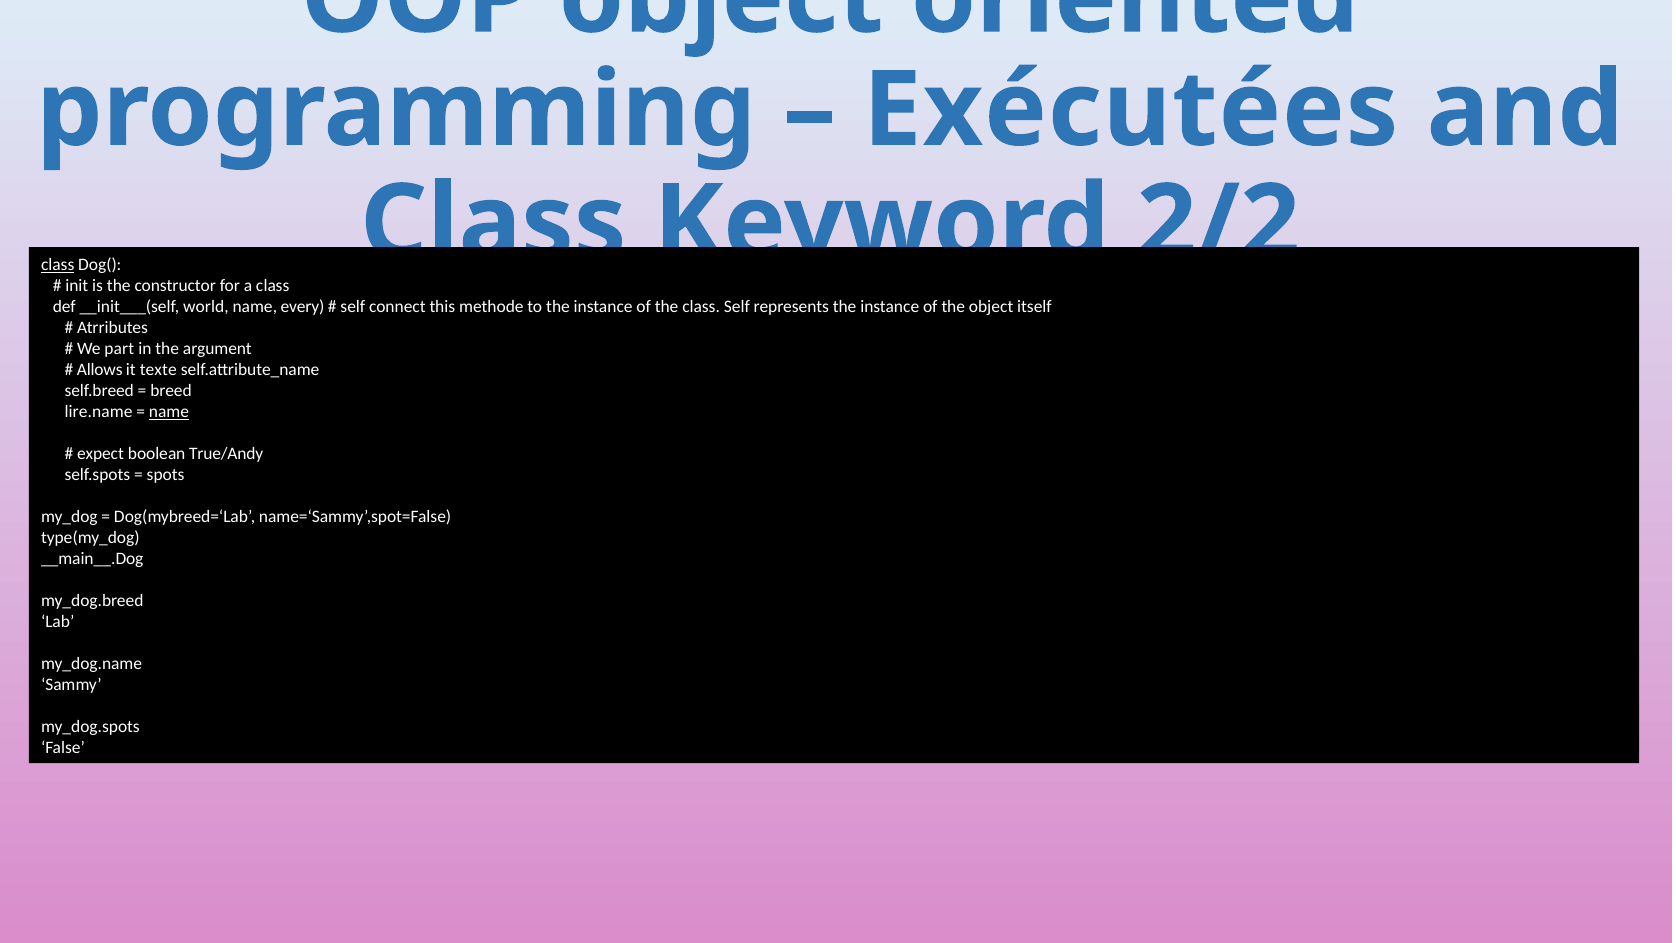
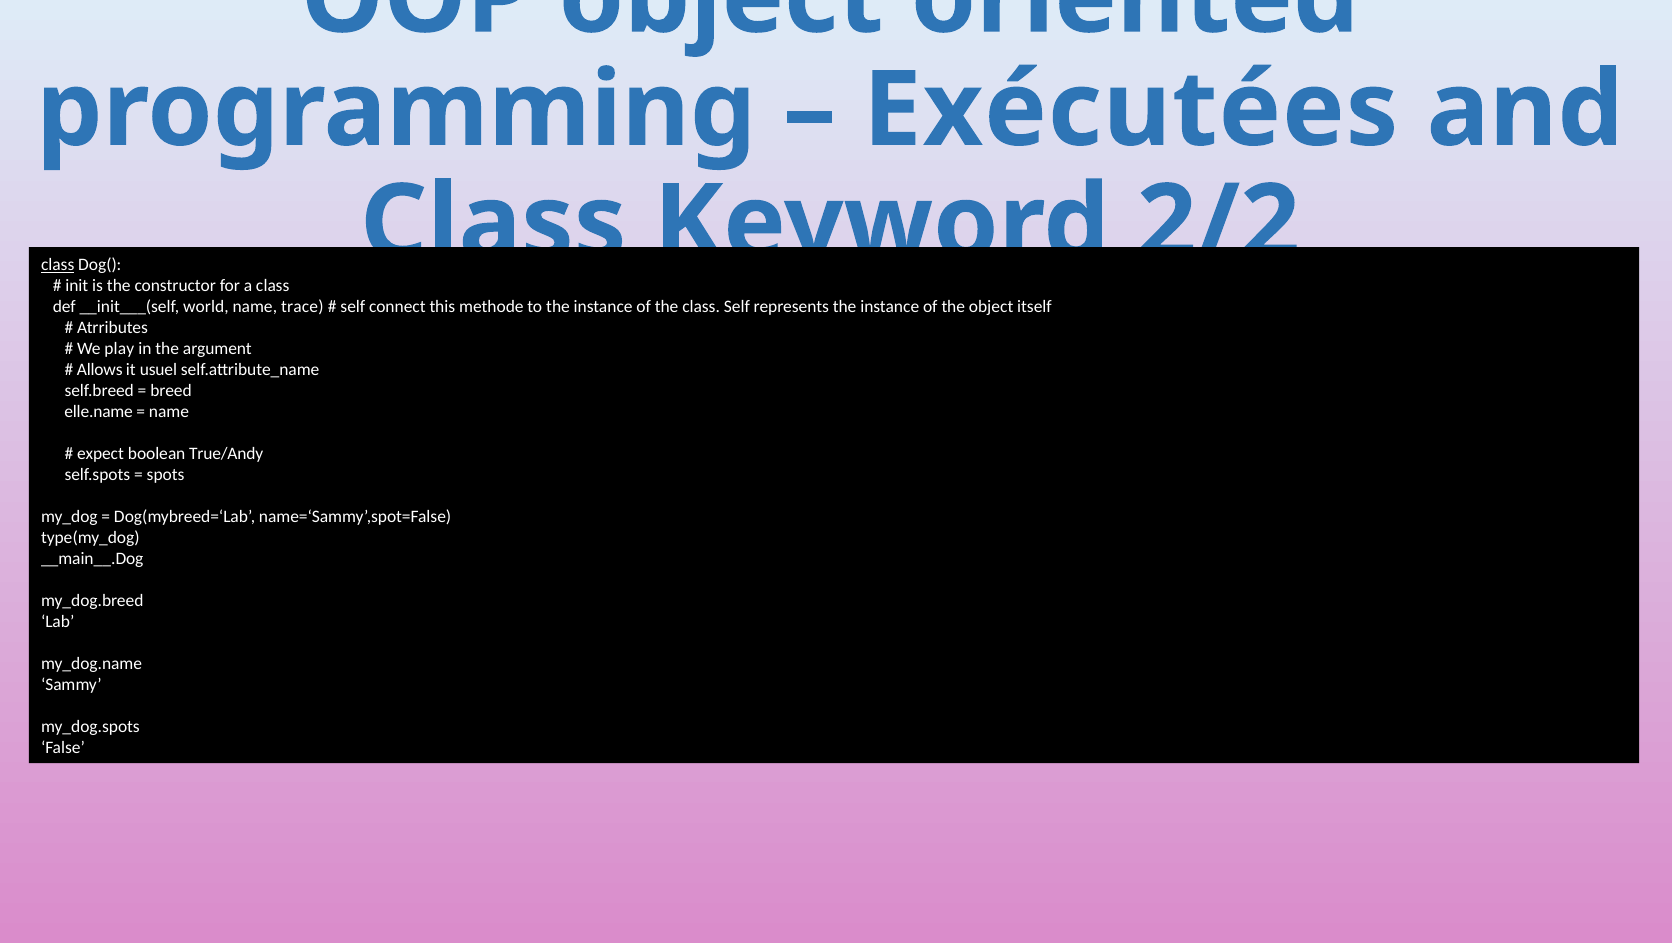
every: every -> trace (302, 307)
part: part -> play (119, 349)
texte: texte -> usuel (158, 370)
lire.name: lire.name -> elle.name (99, 412)
name underline: present -> none (169, 412)
